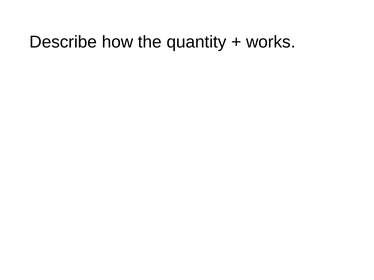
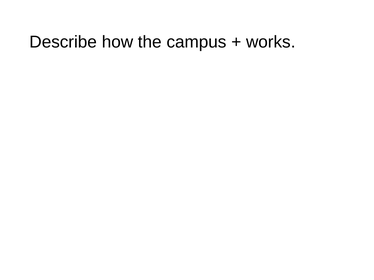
quantity: quantity -> campus (197, 42)
